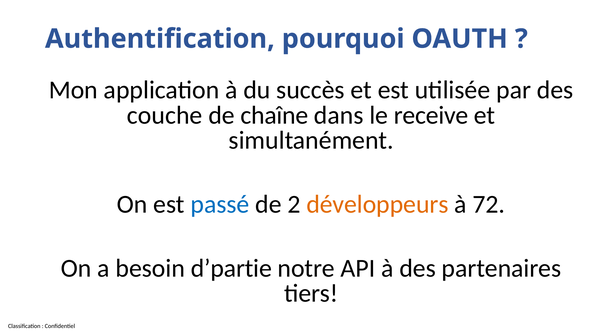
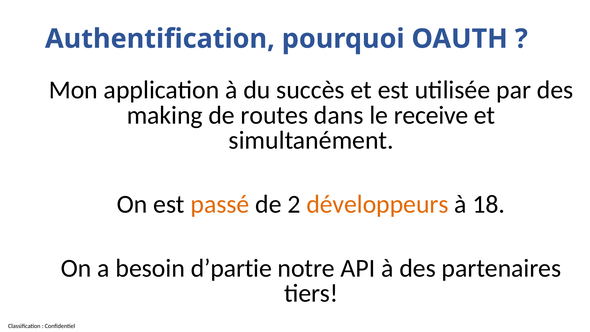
couche: couche -> making (165, 115)
chaîne: chaîne -> routes (274, 115)
passé colour: blue -> orange (220, 204)
72: 72 -> 18 (489, 204)
